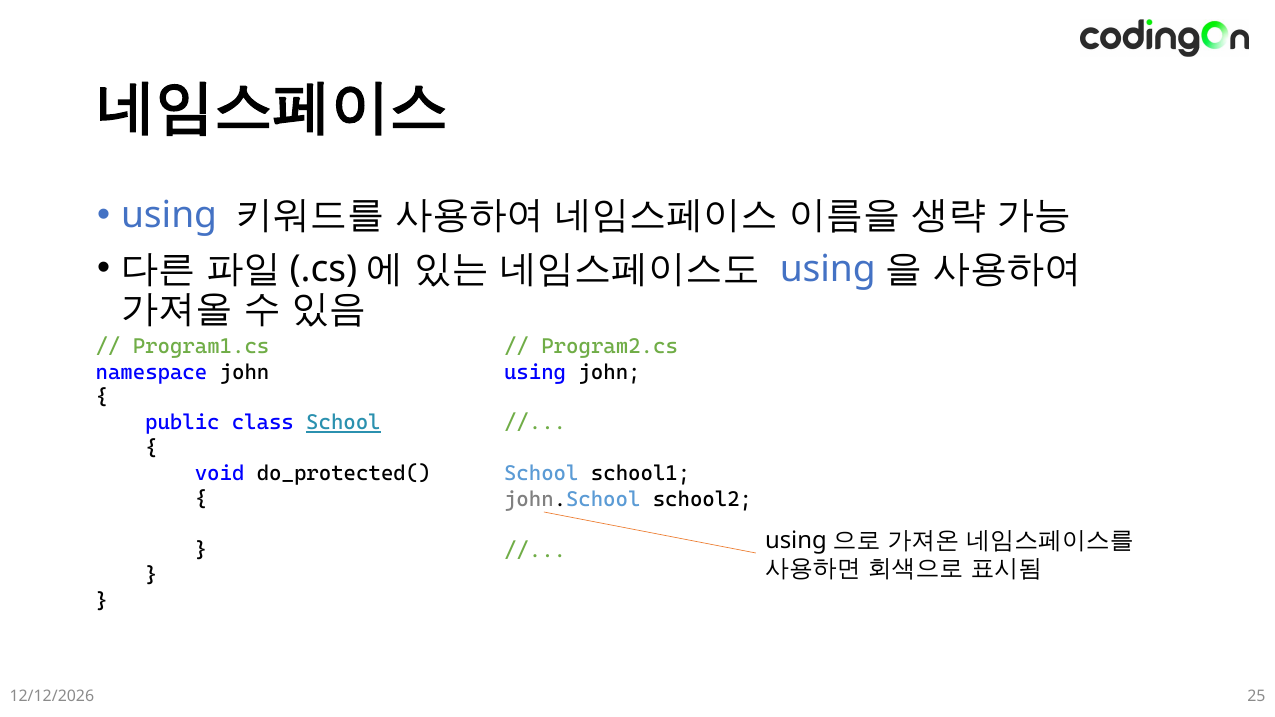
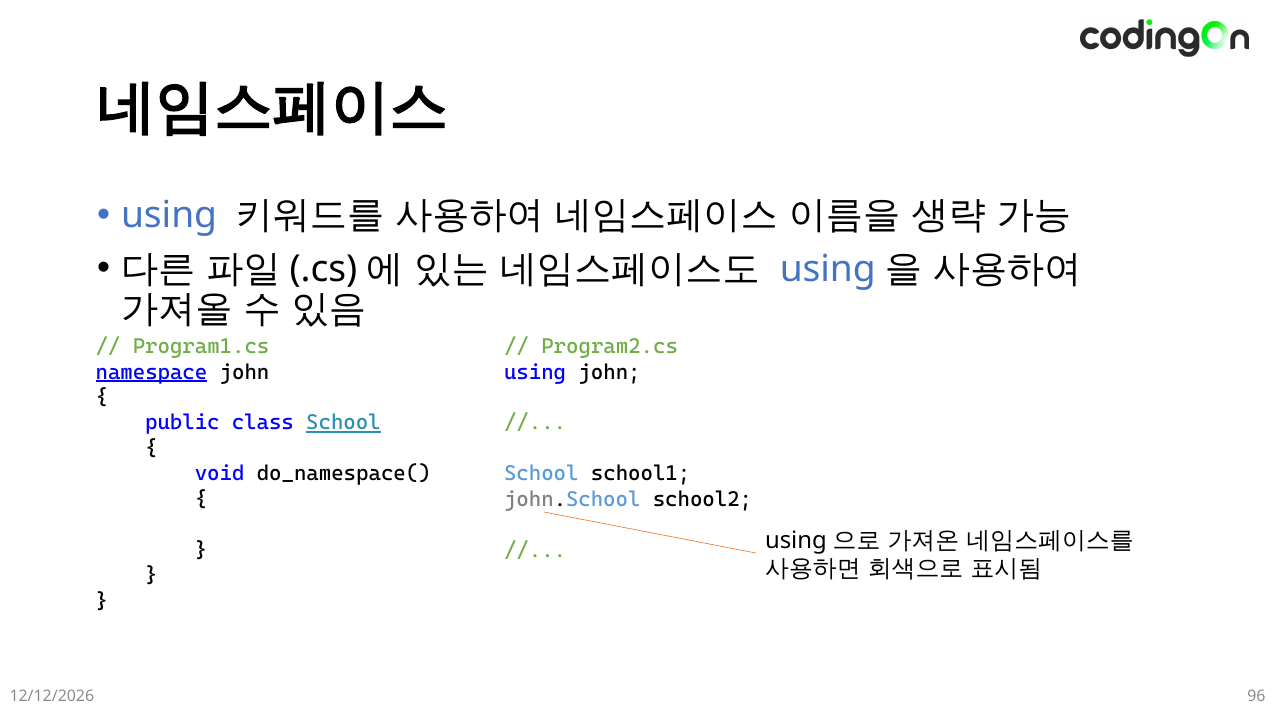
namespace underline: none -> present (151, 372)
do_protected(: do_protected( -> do_namespace( (344, 474)
25: 25 -> 96 (1256, 697)
